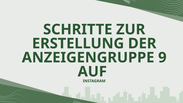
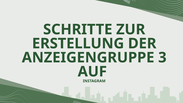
9: 9 -> 3 (162, 58)
